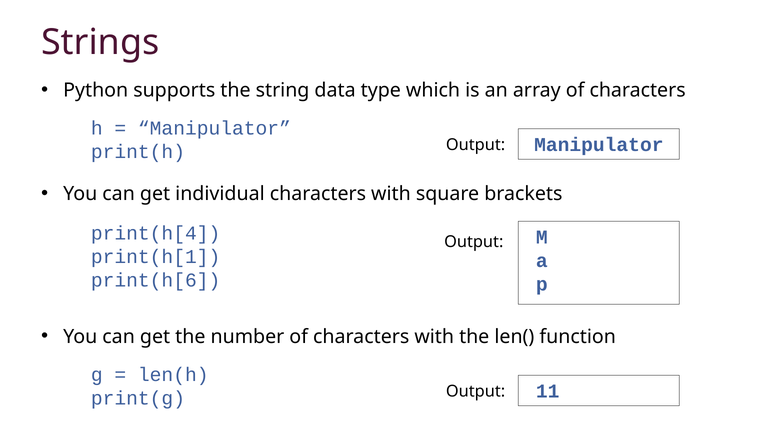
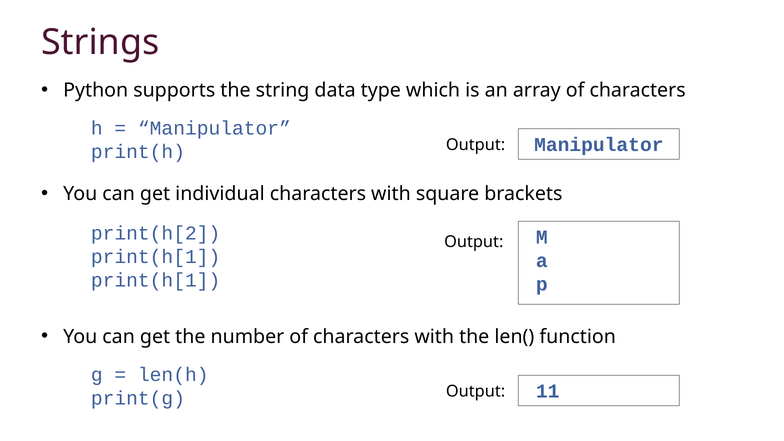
print(h[4: print(h[4 -> print(h[2 (156, 233)
print(h[6: print(h[6 -> print(h[1 (156, 280)
